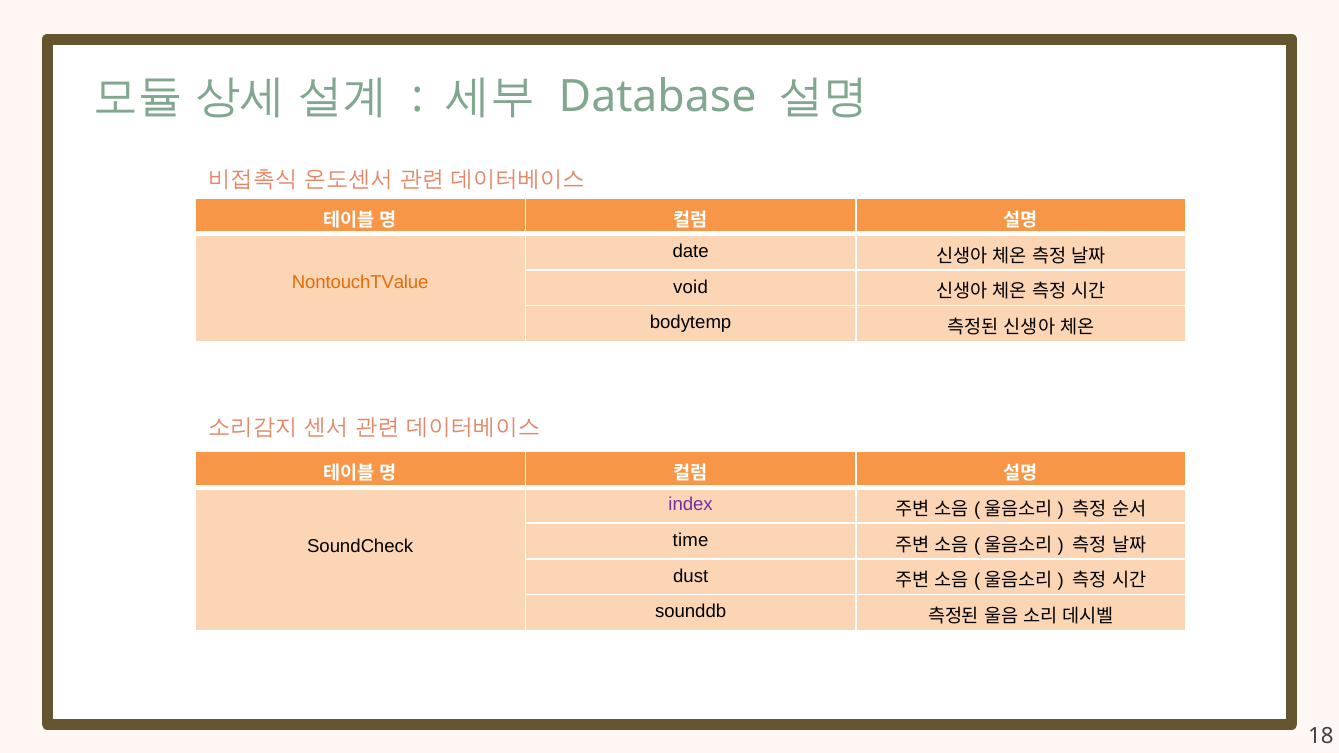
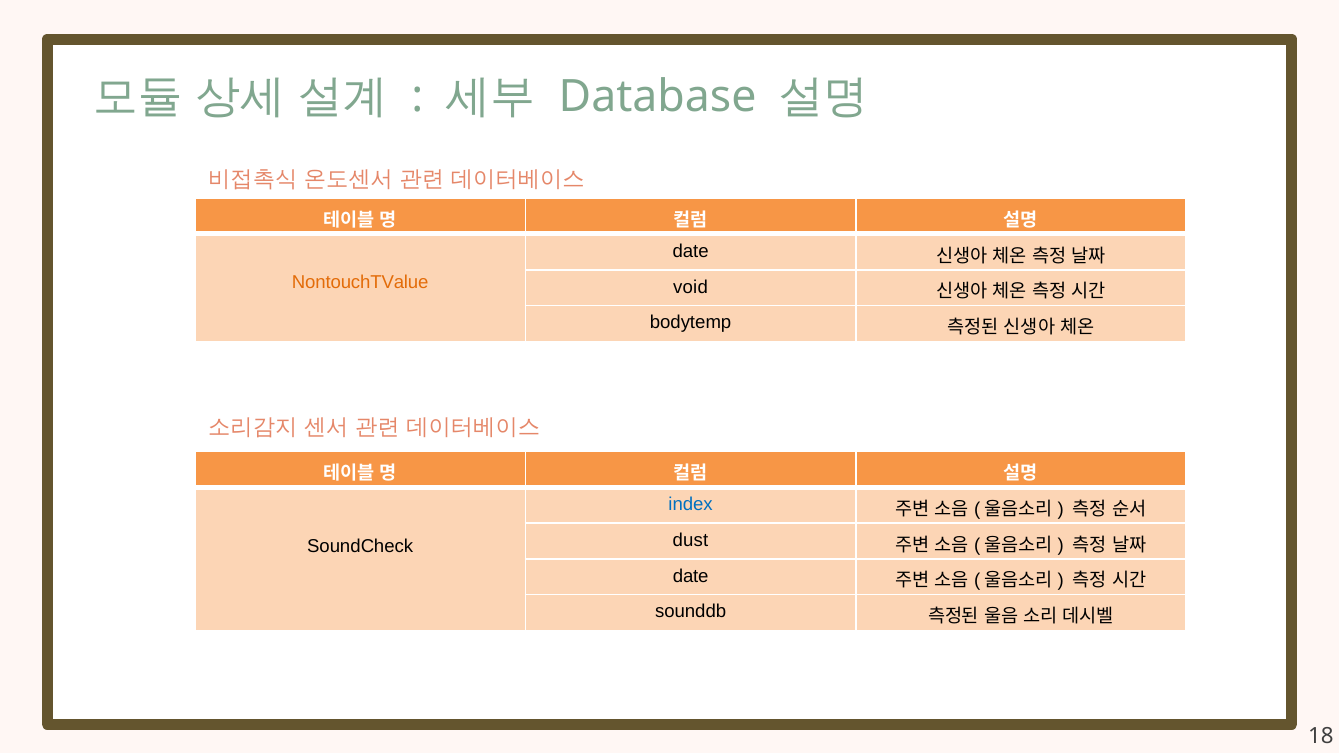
index colour: purple -> blue (691, 505)
time: time -> dust (691, 540)
dust: dust -> date (691, 576)
